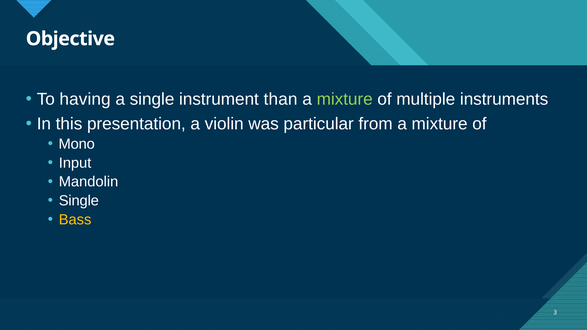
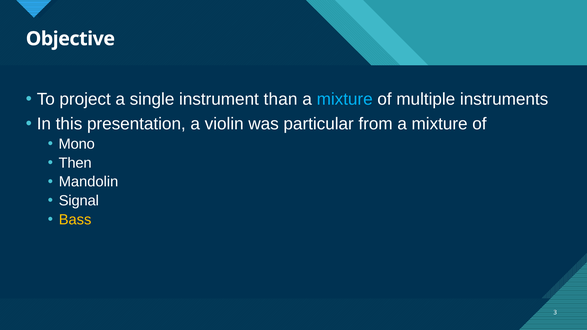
having: having -> project (85, 99)
mixture colour: light green -> light blue (345, 99)
Input: Input -> Then (75, 163)
Single: Single -> Signal (79, 201)
